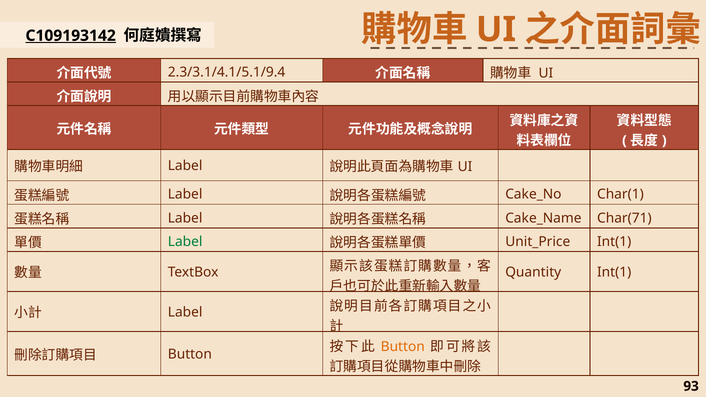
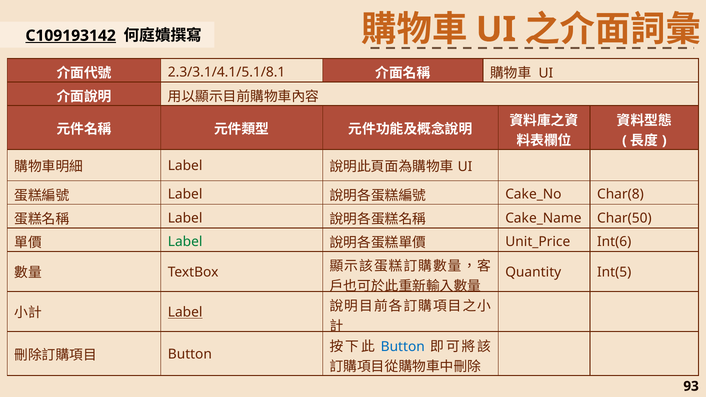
2.3/3.1/4.1/5.1/9.4: 2.3/3.1/4.1/5.1/9.4 -> 2.3/3.1/4.1/5.1/8.1 (227, 72)
Char(1: Char(1 -> Char(8 (620, 194)
Char(71: Char(71 -> Char(50 (624, 218)
Int(1: Int(1 -> Int(6 (614, 242)
Quantity Int(1: Int(1 -> Int(5 (614, 272)
Label underline: none -> present (185, 312)
Button colour: orange -> blue (403, 347)
